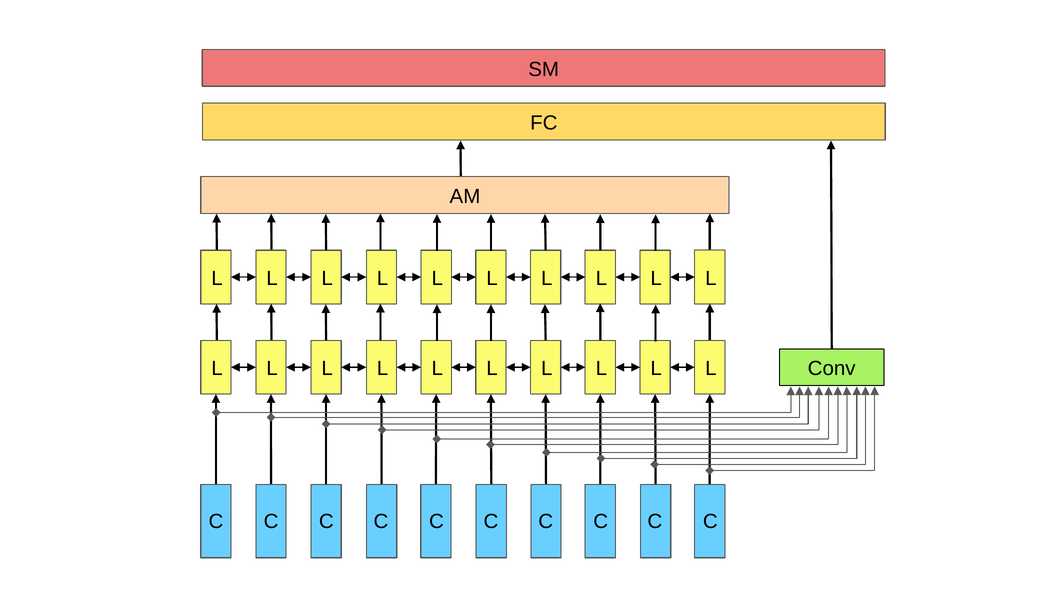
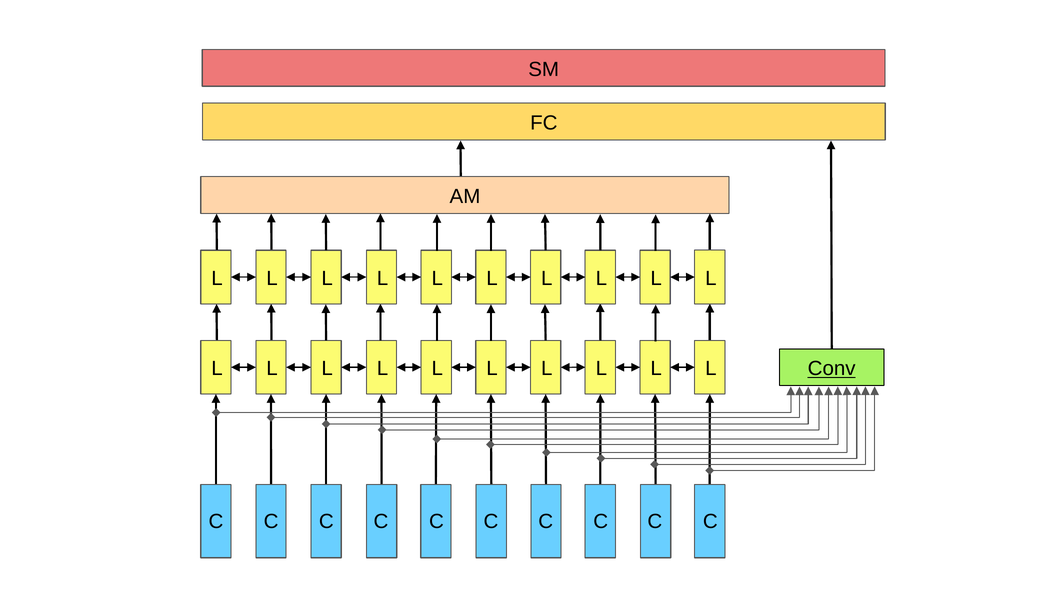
Conv underline: none -> present (832, 369)
